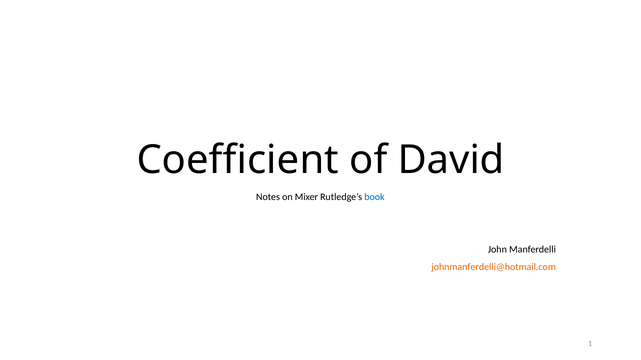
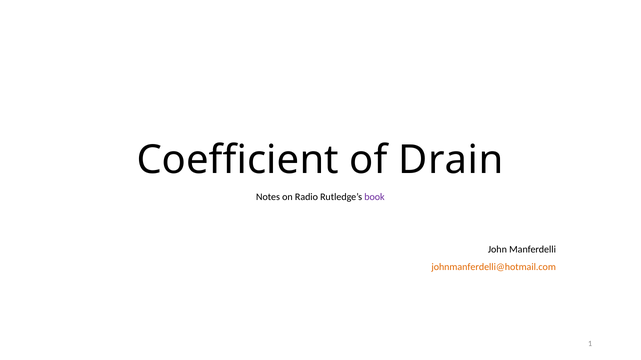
David: David -> Drain (451, 160)
Mixer: Mixer -> Radio (306, 197)
book colour: blue -> purple (374, 197)
